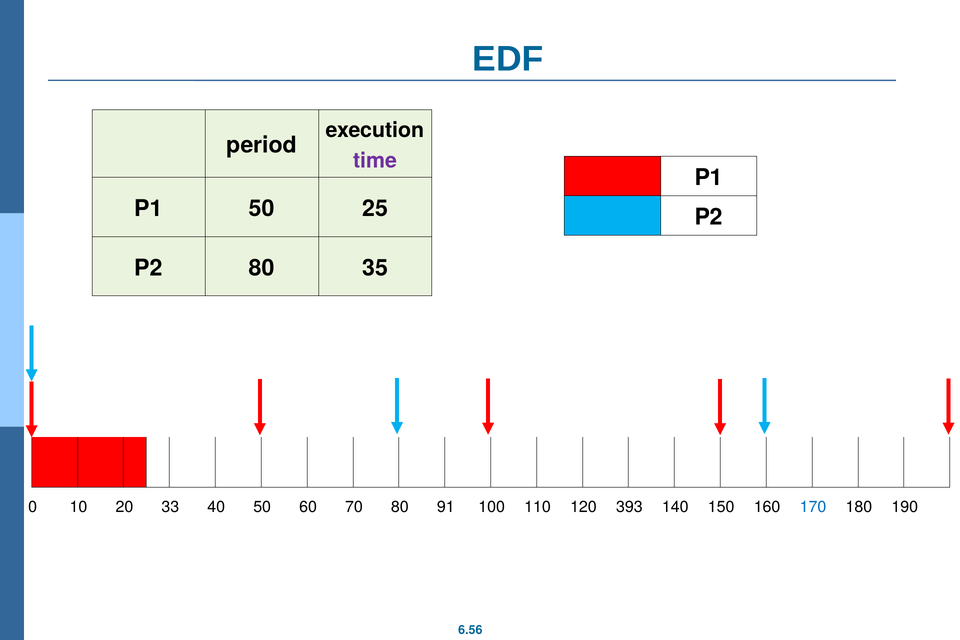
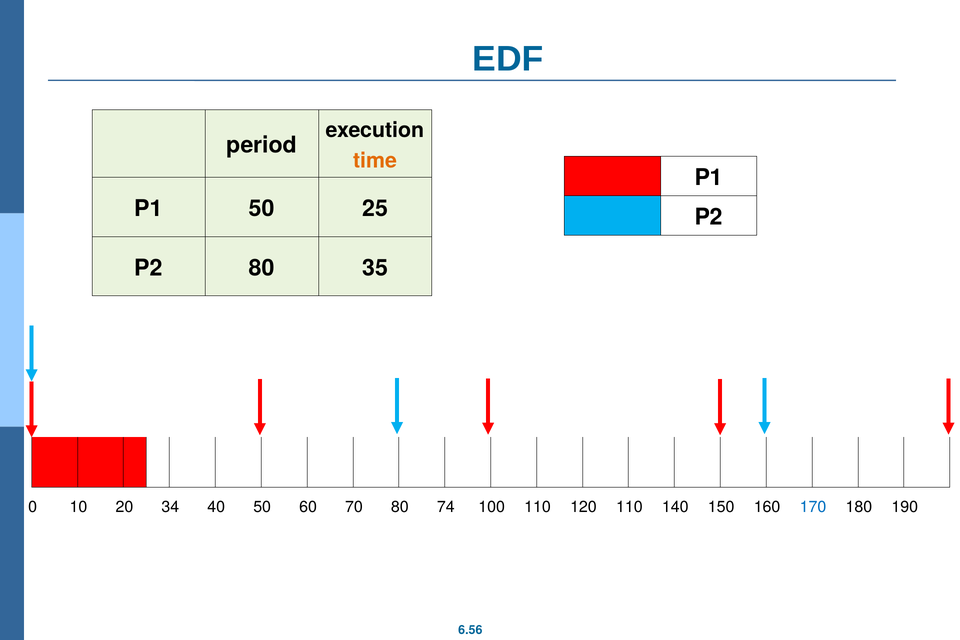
time colour: purple -> orange (375, 160)
33: 33 -> 34 (170, 507)
91: 91 -> 74 (446, 507)
120 393: 393 -> 110 (629, 507)
